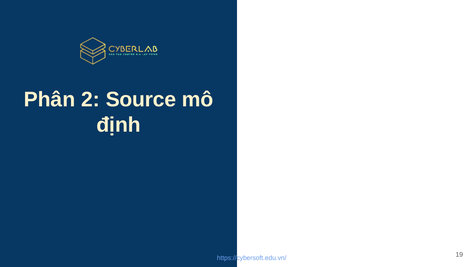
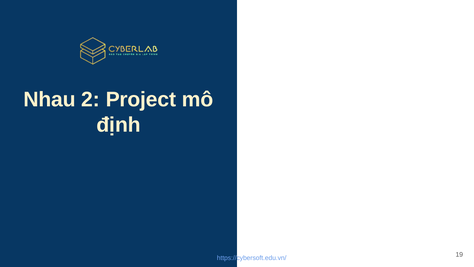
Phân: Phân -> Nhau (50, 100)
Source: Source -> Project (141, 100)
